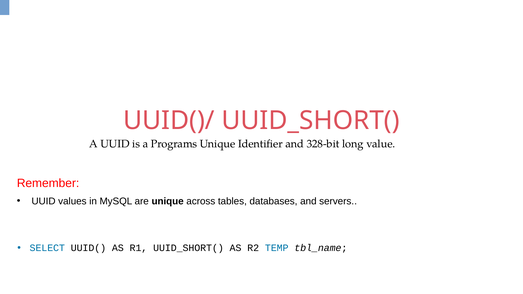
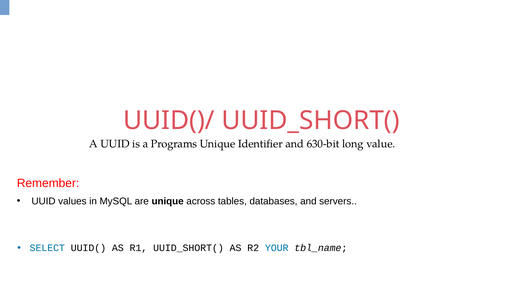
328-bit: 328-bit -> 630-bit (323, 144)
TEMP: TEMP -> YOUR (277, 248)
